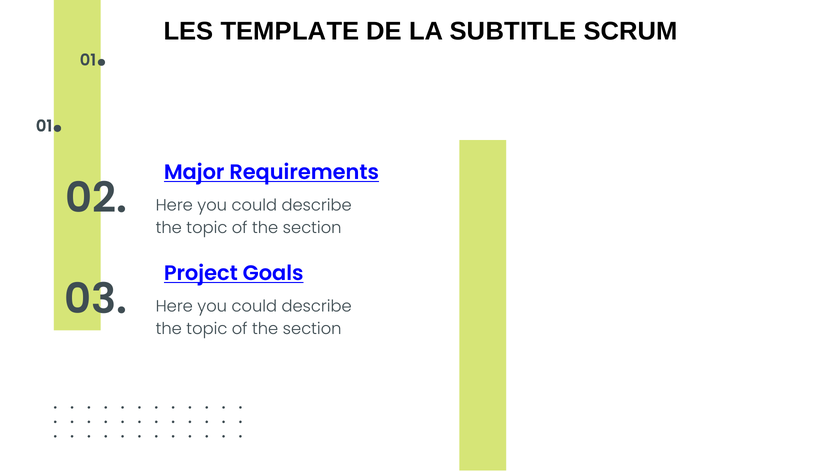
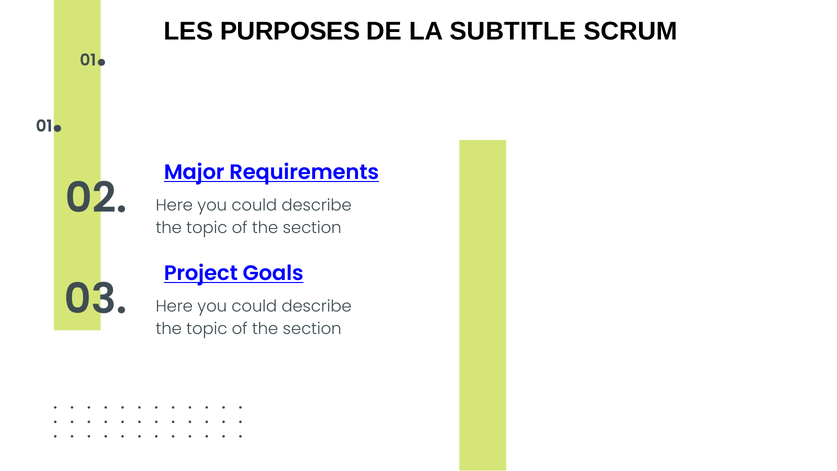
TEMPLATE: TEMPLATE -> PURPOSES (290, 31)
